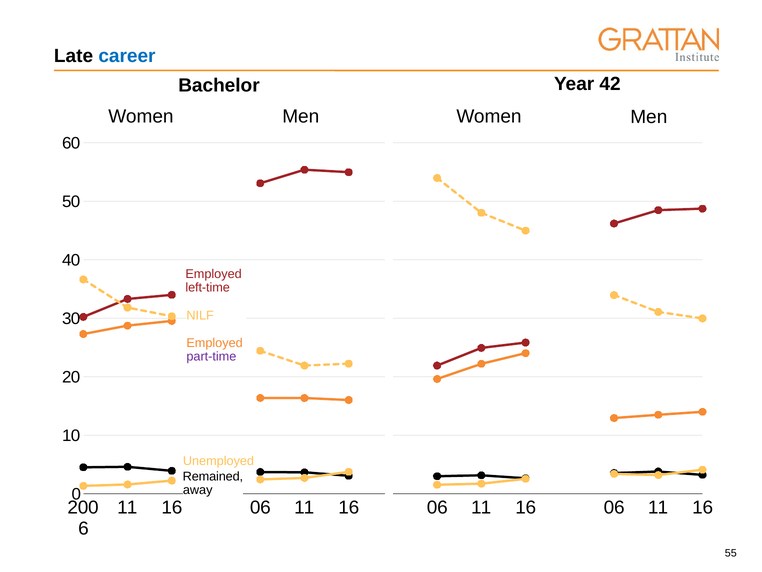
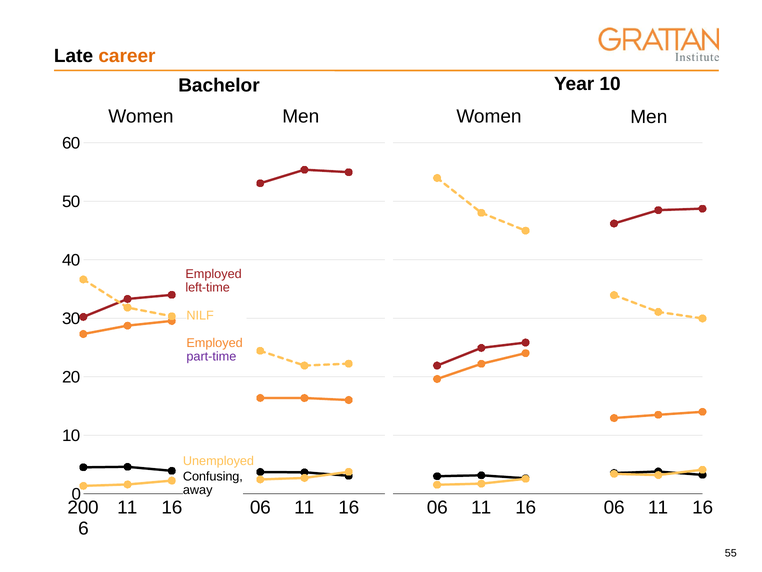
career colour: blue -> orange (127, 56)
Year 42: 42 -> 10 (610, 84)
Remained: Remained -> Confusing (213, 476)
